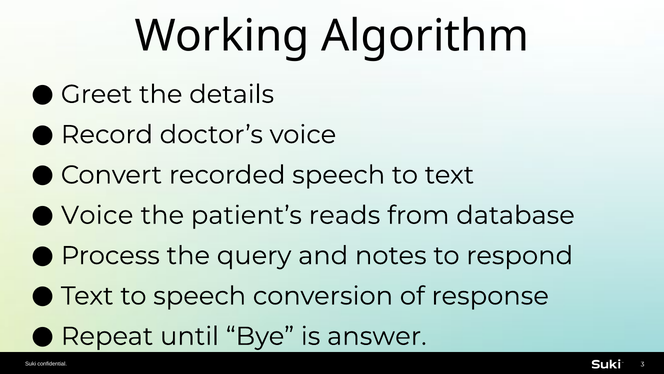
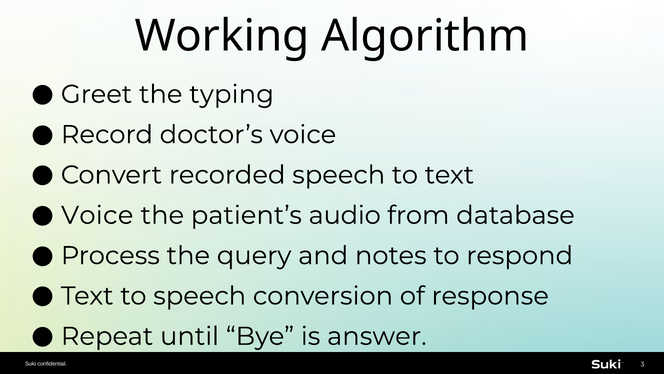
details: details -> typing (232, 94)
reads: reads -> audio (345, 215)
